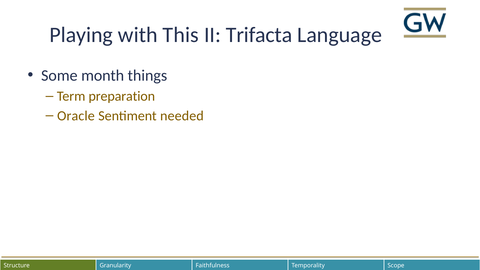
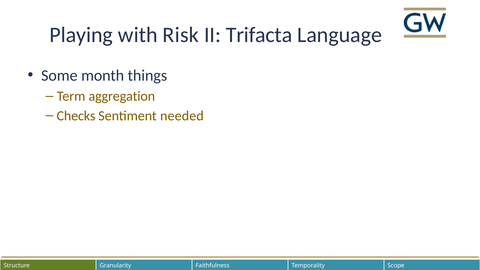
This: This -> Risk (181, 35)
preparation: preparation -> aggregation (122, 96)
Oracle: Oracle -> Checks (76, 116)
